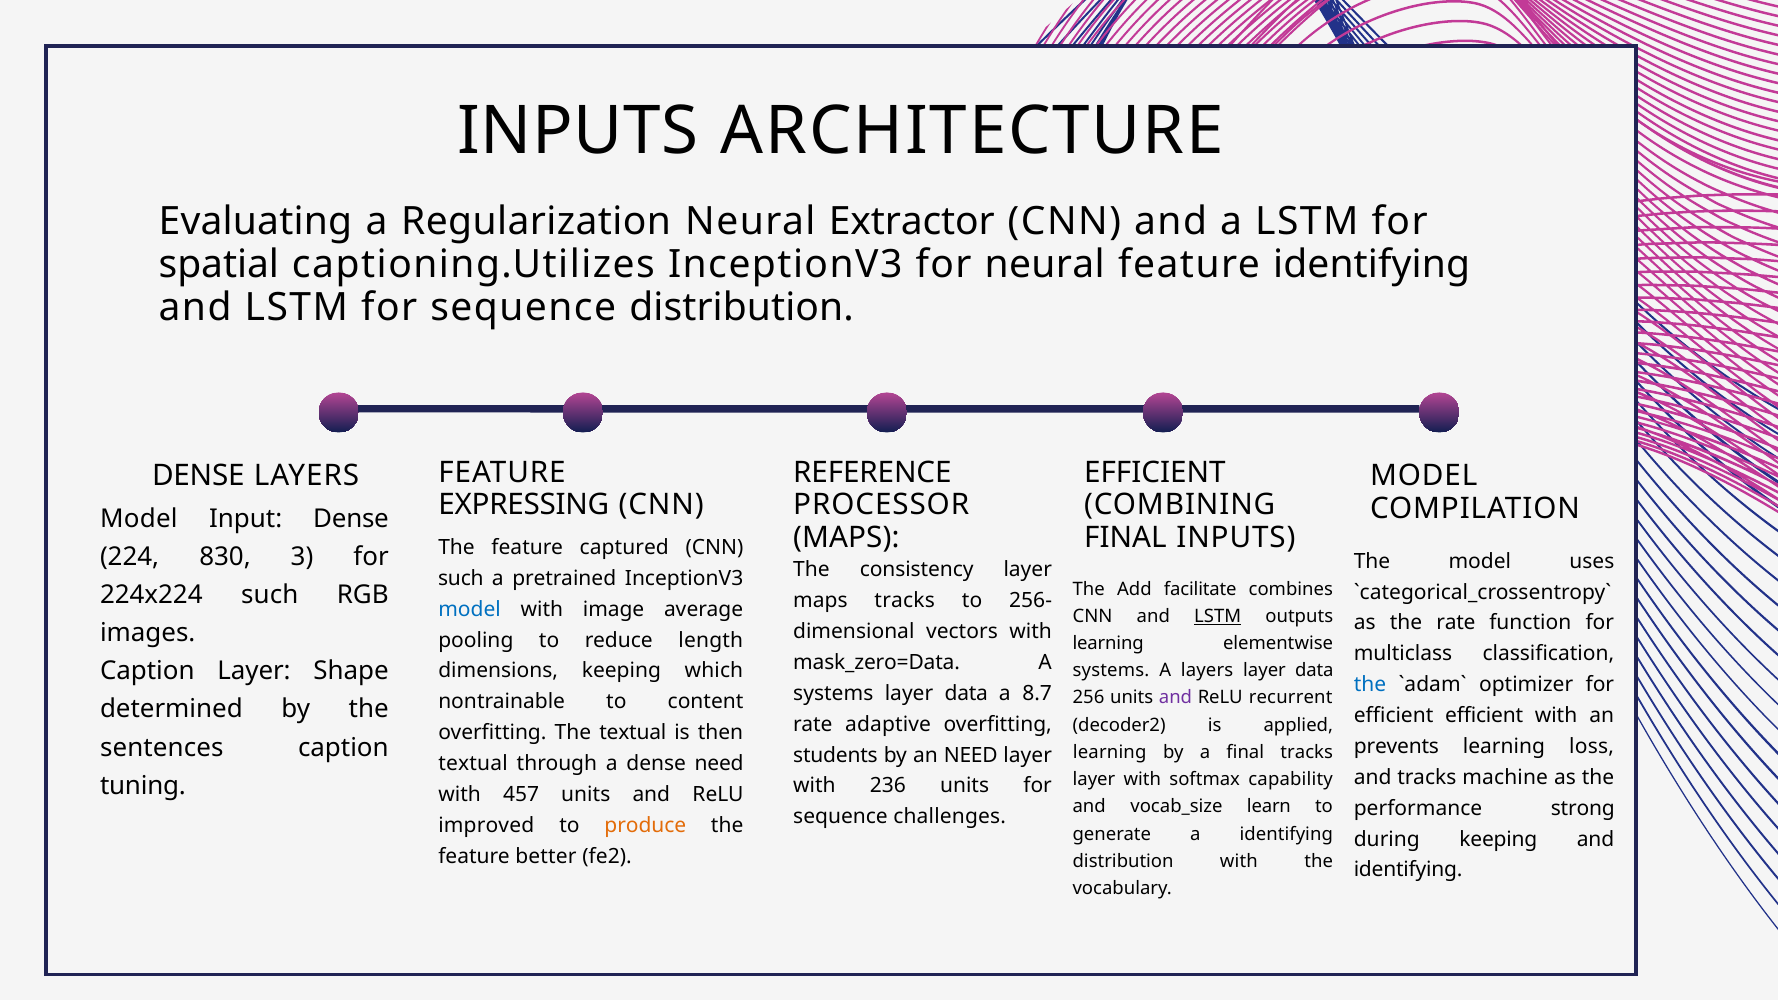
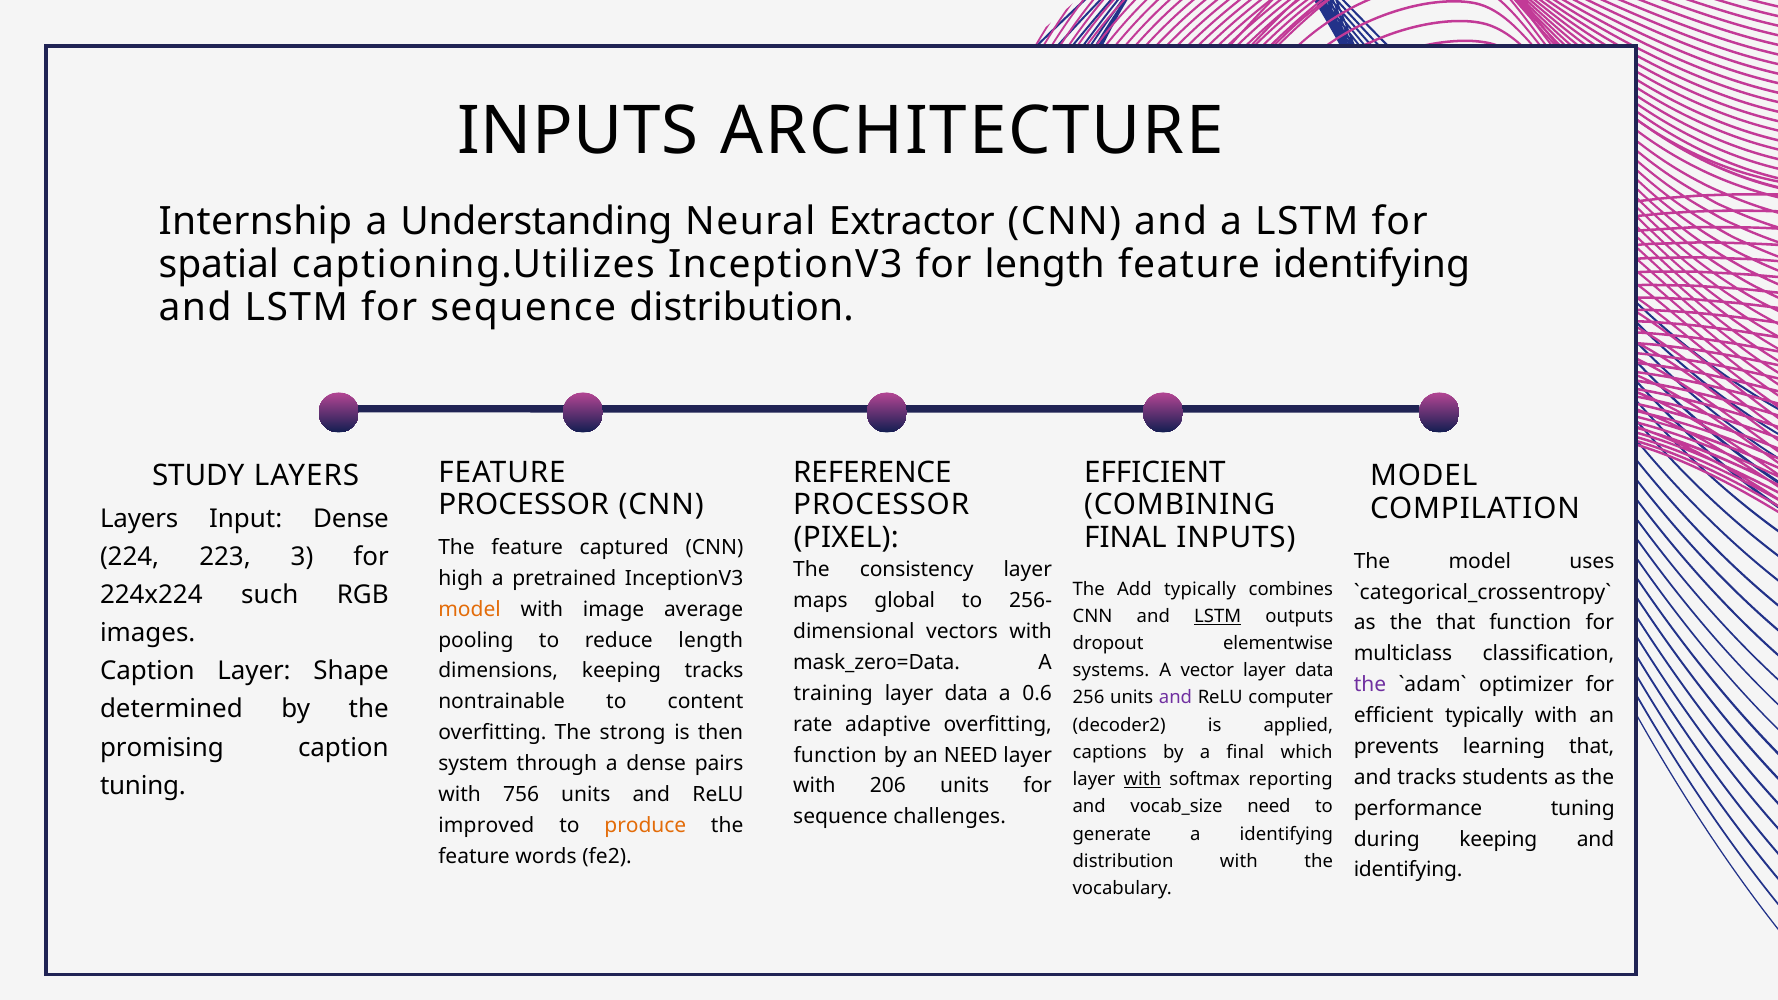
Evaluating: Evaluating -> Internship (255, 221)
Regularization: Regularization -> Understanding (536, 221)
for neural: neural -> length (1045, 264)
DENSE: DENSE -> STUDY (198, 476)
EXPRESSING: EXPRESSING -> PROCESSOR (524, 505)
Model: Model -> Layers (139, 519)
MAPS: MAPS -> PIXEL (846, 538)
830: 830 -> 223 (225, 557)
such: such -> high (461, 578)
Add facilitate: facilitate -> typically (1200, 589)
maps tracks: tracks -> global (905, 601)
model colour: blue -> orange (470, 609)
the rate: rate -> that (1456, 623)
learning: learning -> dropout (1108, 643)
keeping which: which -> tracks (714, 671)
A layers: layers -> vector (1207, 671)
the colour: blue -> purple (1370, 685)
systems: systems -> training (833, 694)
8.7: 8.7 -> 0.6 (1037, 694)
recurrent: recurrent -> computer (1291, 698)
efficient efficient: efficient -> typically (1484, 716)
The textual: textual -> strong (633, 733)
sentences: sentences -> promising (162, 748)
learning loss: loss -> that (1592, 747)
learning: learning -> captions (1110, 752)
final tracks: tracks -> which (1307, 752)
students: students -> function (835, 755)
textual: textual -> system (473, 764)
dense need: need -> pairs (719, 764)
machine: machine -> students (1505, 777)
with underline: none -> present (1142, 780)
capability: capability -> reporting (1291, 780)
236: 236 -> 206 (888, 786)
457: 457 -> 756 (521, 795)
vocab_size learn: learn -> need (1269, 807)
performance strong: strong -> tuning (1583, 808)
better: better -> words (546, 856)
